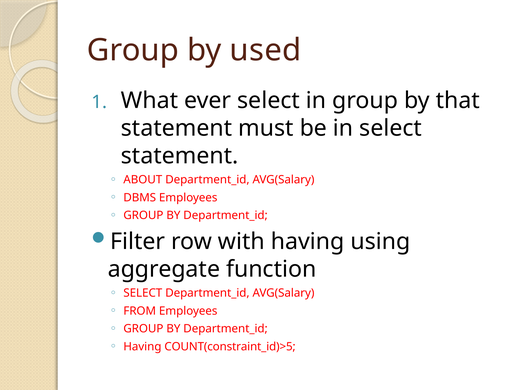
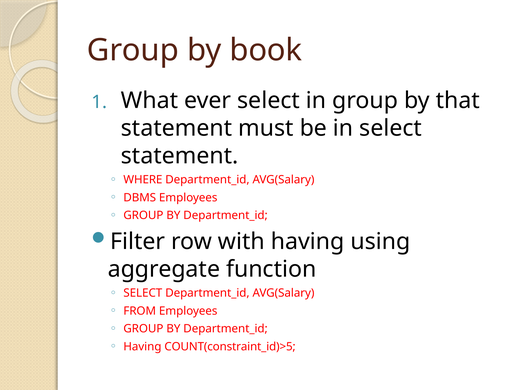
used: used -> book (266, 50)
ABOUT: ABOUT -> WHERE (143, 180)
